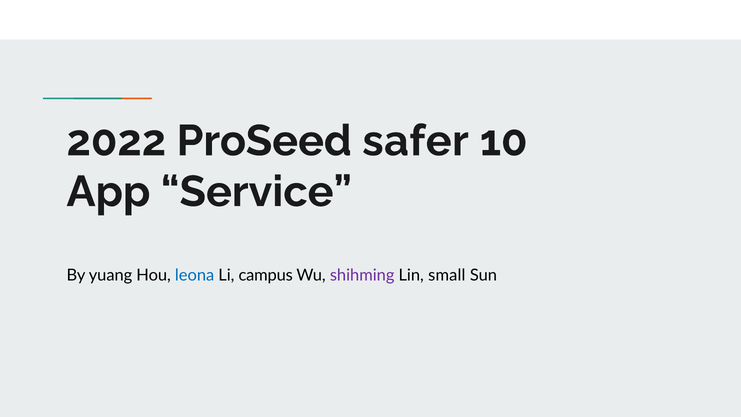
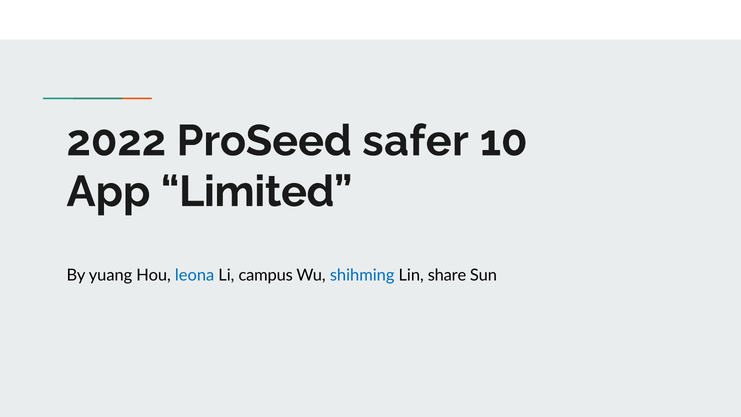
Service: Service -> Limited (257, 192)
shihming colour: purple -> blue (362, 275)
small: small -> share (447, 275)
